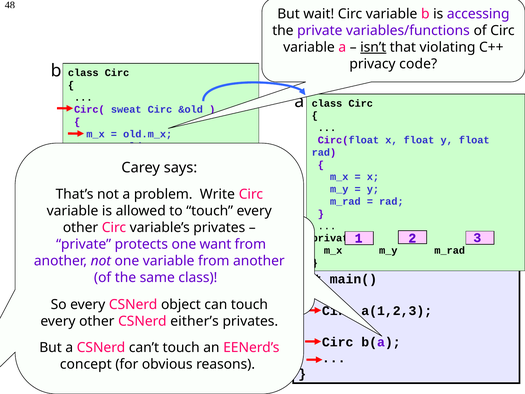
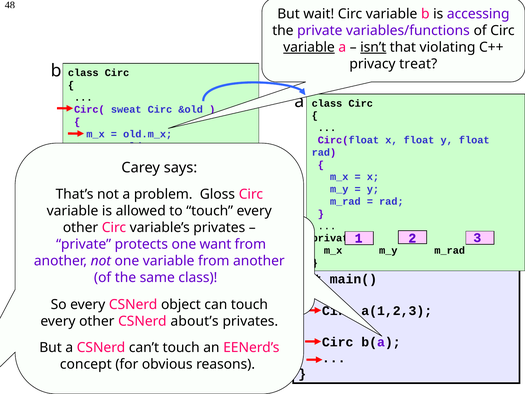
variable underline: none -> present (309, 47)
code: code -> treat (418, 64)
Write: Write -> Gloss (217, 194)
either’s: either’s -> about’s (195, 321)
